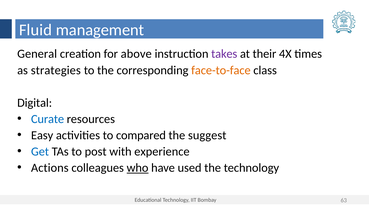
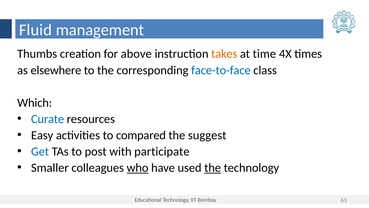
General: General -> Thumbs (37, 54)
takes colour: purple -> orange (224, 54)
their: their -> time (264, 54)
strategies: strategies -> elsewhere (56, 70)
face-to-face colour: orange -> blue (221, 70)
Digital: Digital -> Which (35, 102)
experience: experience -> participate (162, 151)
Actions: Actions -> Smaller (50, 167)
the underline: none -> present (213, 167)
